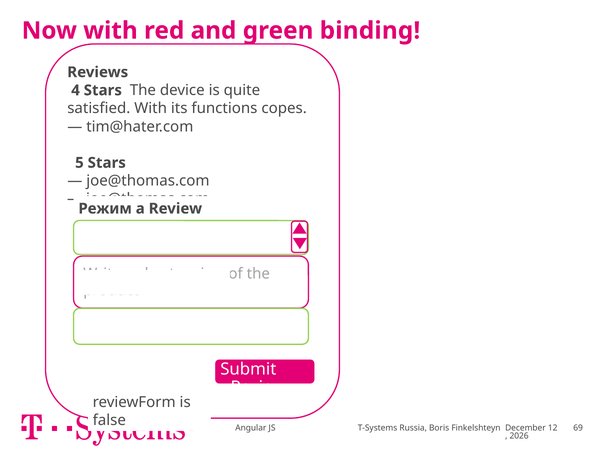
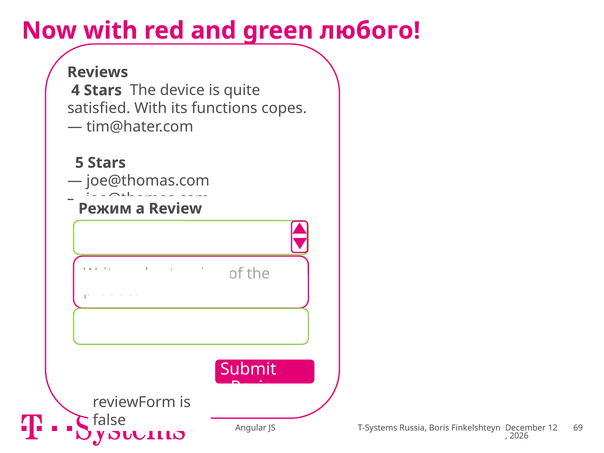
binding: binding -> любого (370, 31)
